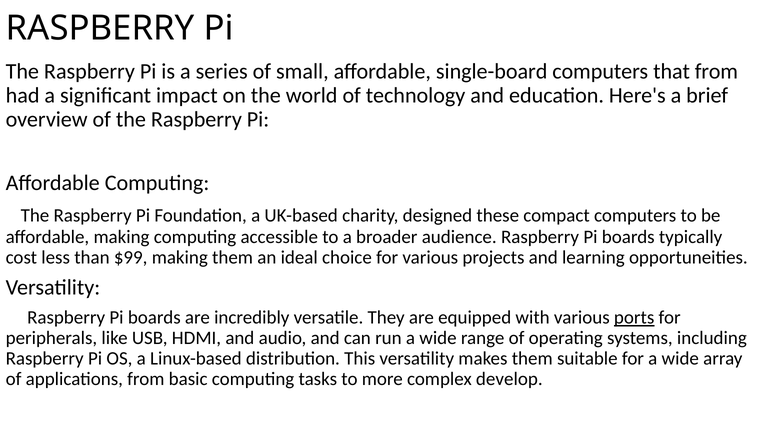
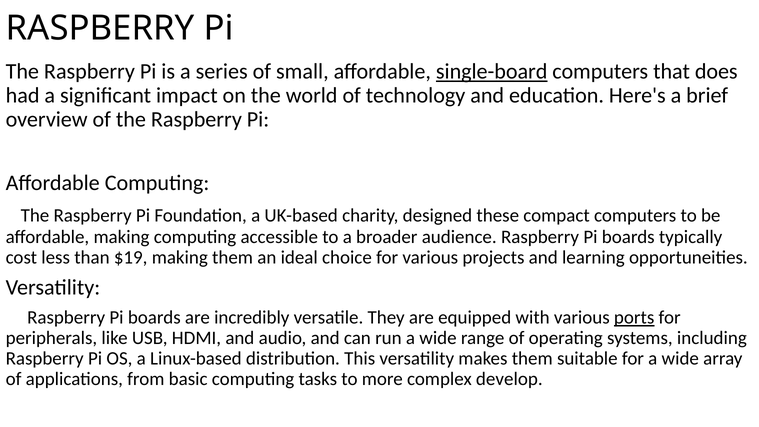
single-board underline: none -> present (492, 72)
that from: from -> does (716, 72)
$99: $99 -> $19 (131, 257)
